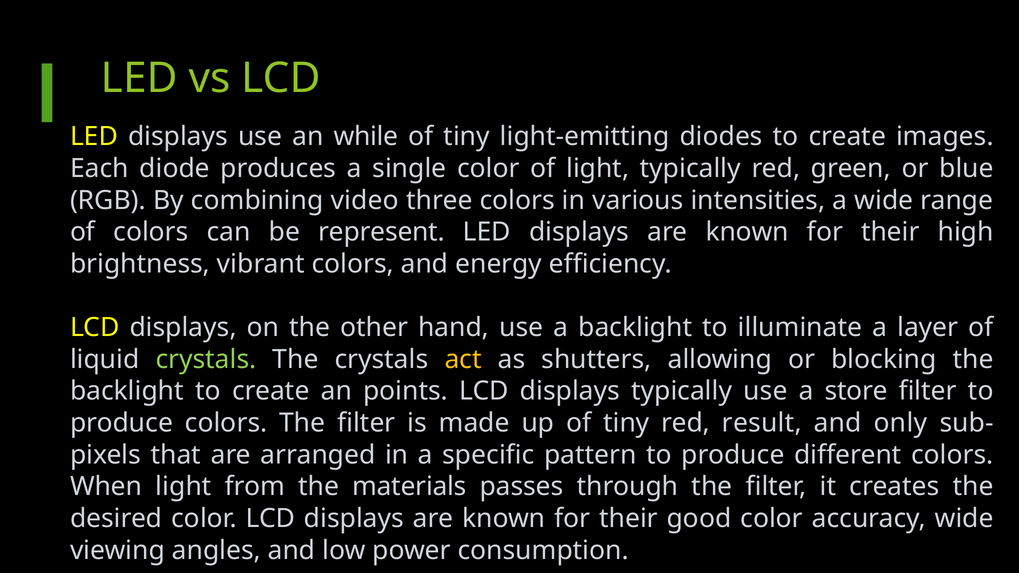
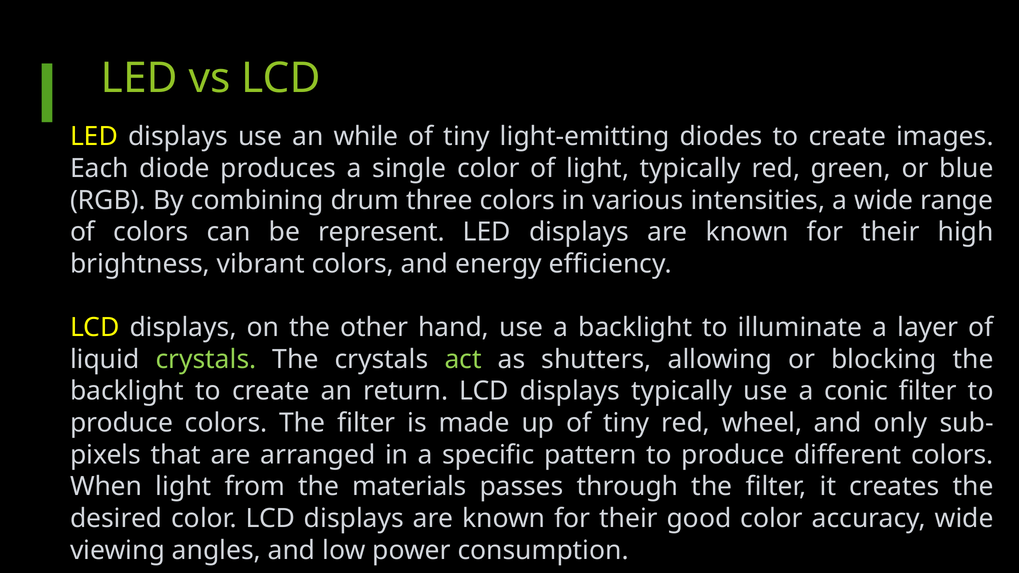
video: video -> drum (365, 200)
act colour: yellow -> light green (463, 360)
points: points -> return (406, 391)
store: store -> conic (856, 391)
result: result -> wheel (762, 423)
